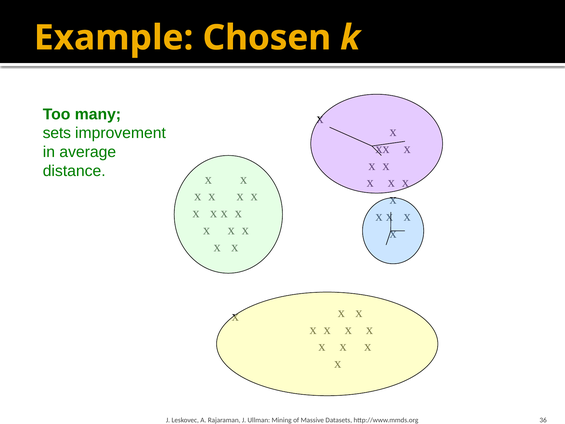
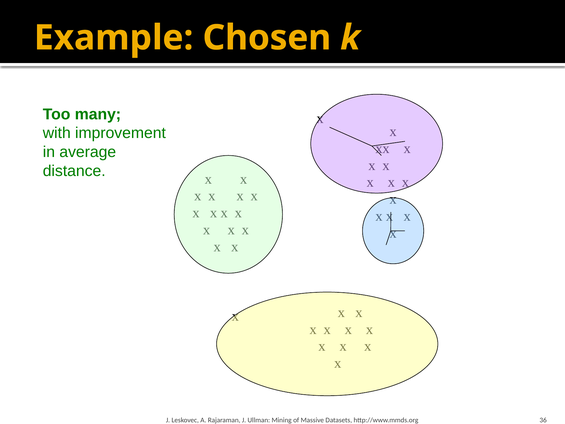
sets: sets -> with (57, 133)
